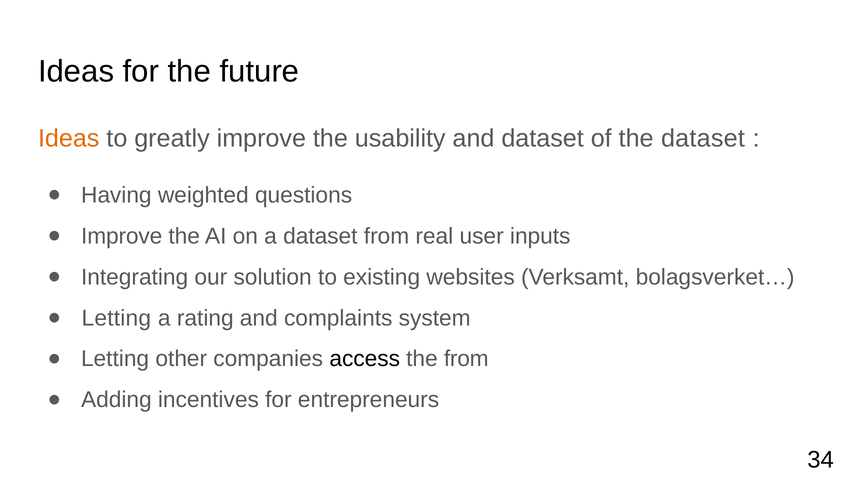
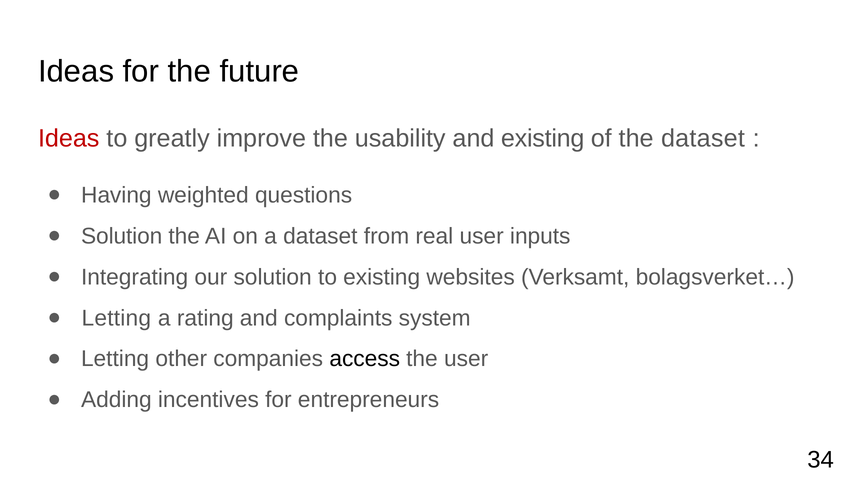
Ideas colour: orange -> red (69, 139)
and dataset: dataset -> existing (543, 139)
Improve: Improve -> Solution (122, 236)
the from: from -> user (466, 359)
